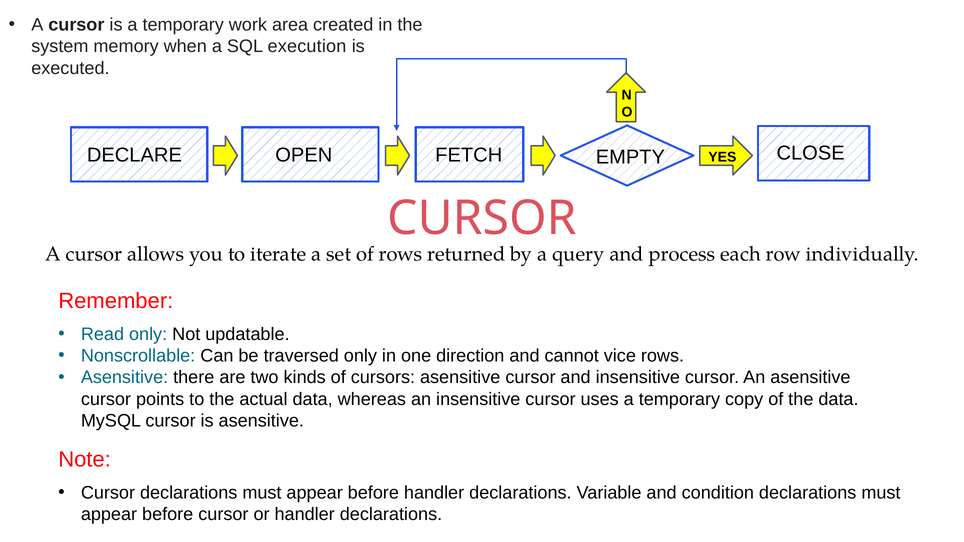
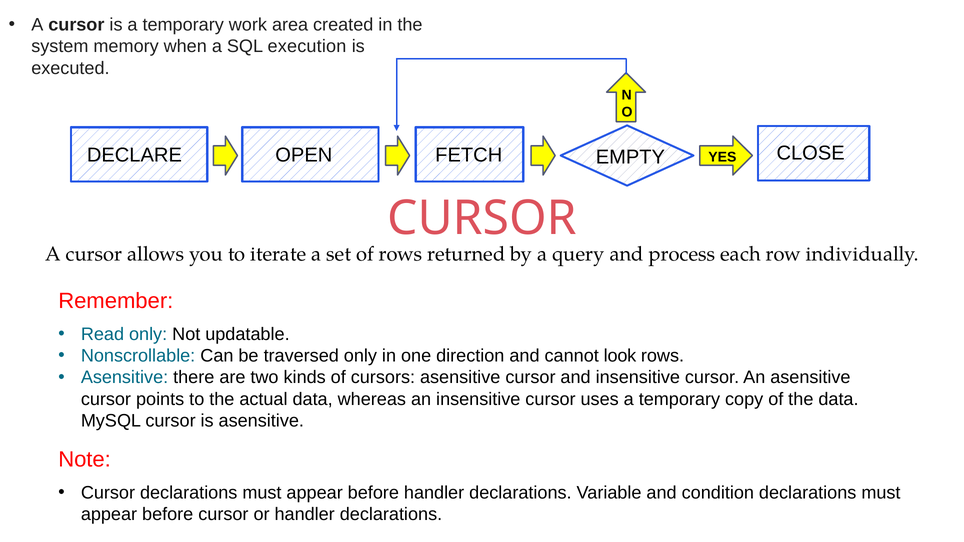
vice: vice -> look (620, 356)
